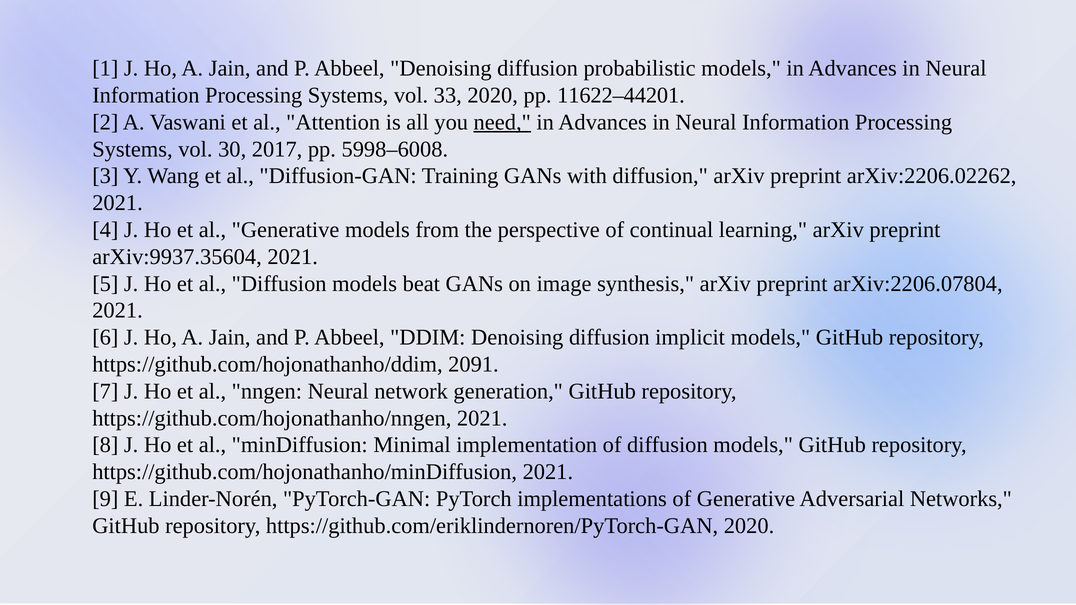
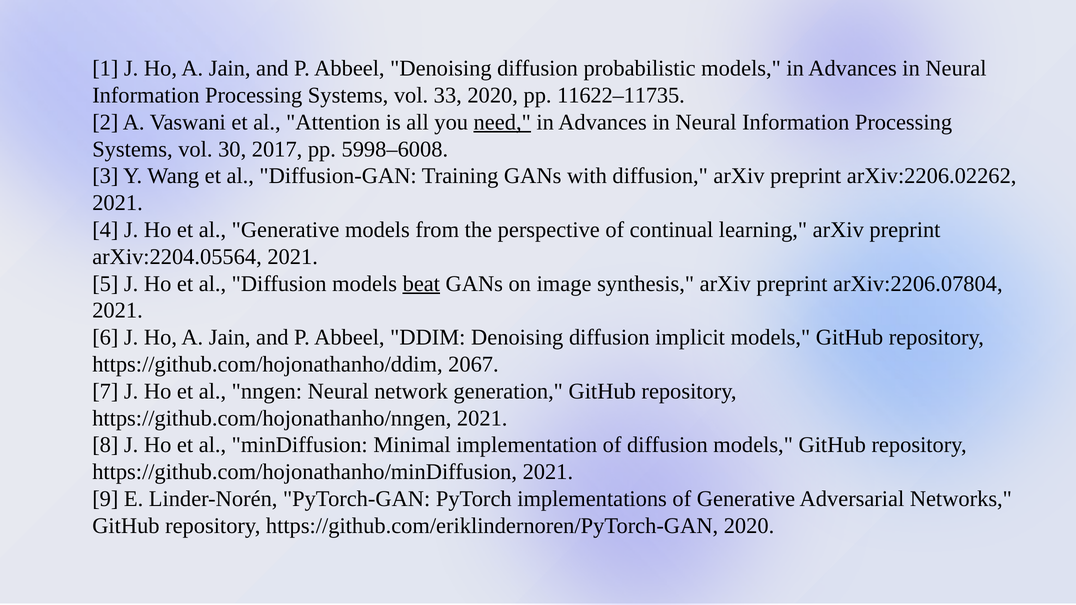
11622–44201: 11622–44201 -> 11622–11735 (621, 95)
arXiv:9937.35604: arXiv:9937.35604 -> arXiv:2204.05564 (177, 257)
beat underline: none -> present (421, 284)
2091: 2091 -> 2067 (473, 364)
